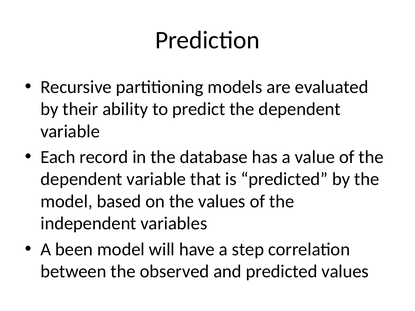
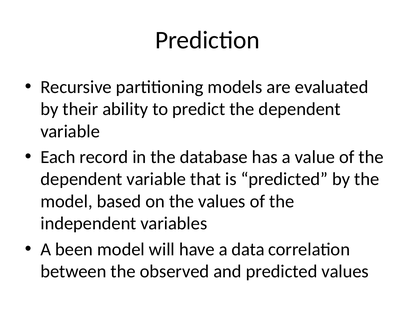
step: step -> data (248, 250)
